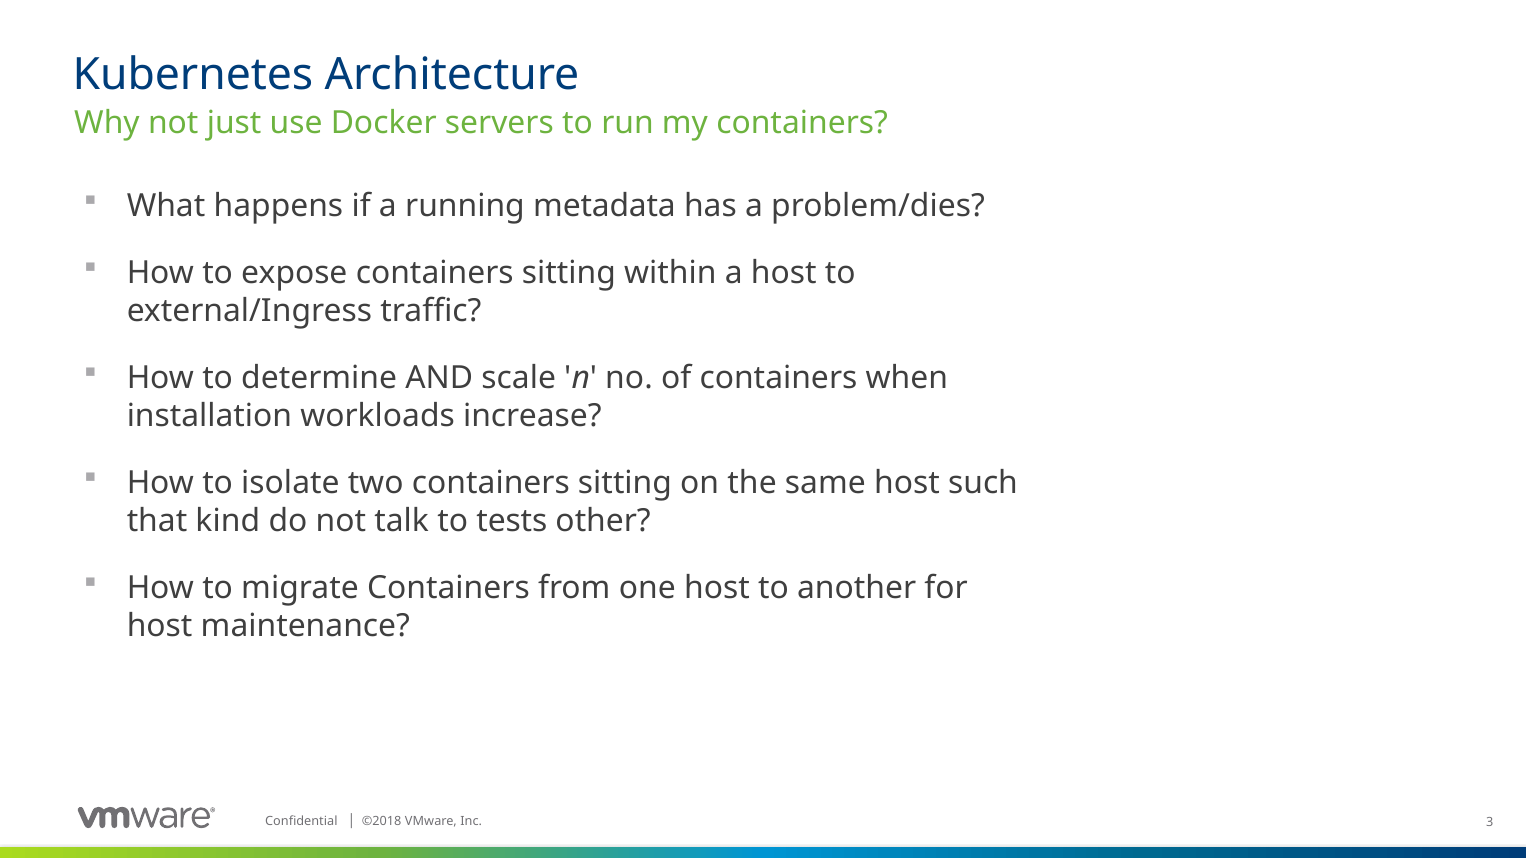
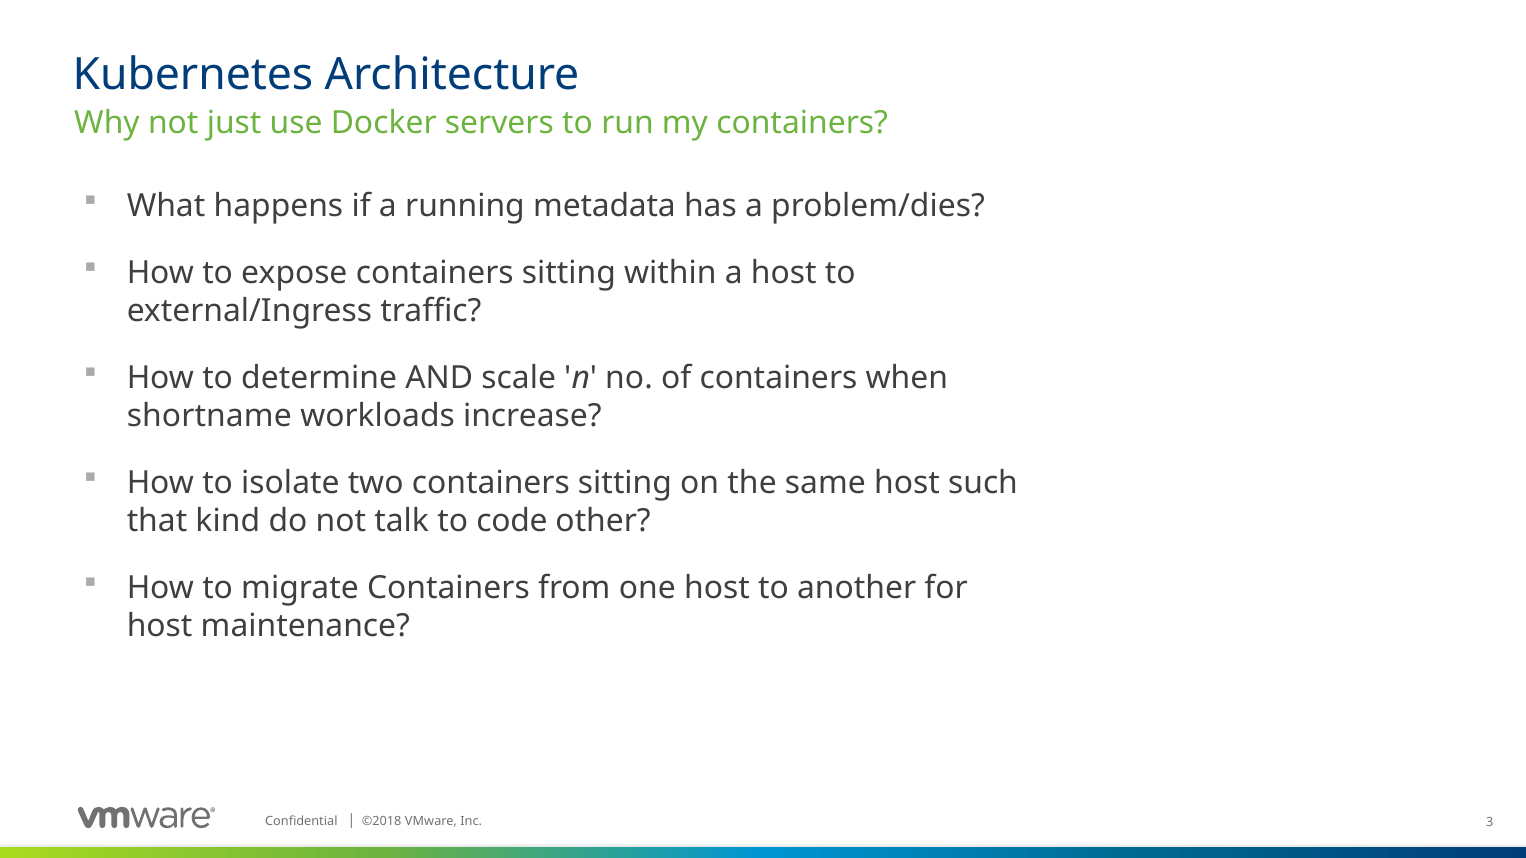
installation: installation -> shortname (209, 416)
tests: tests -> code (512, 521)
